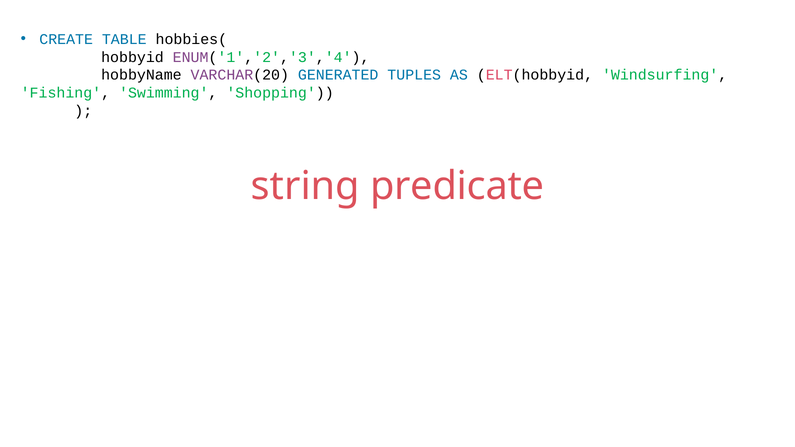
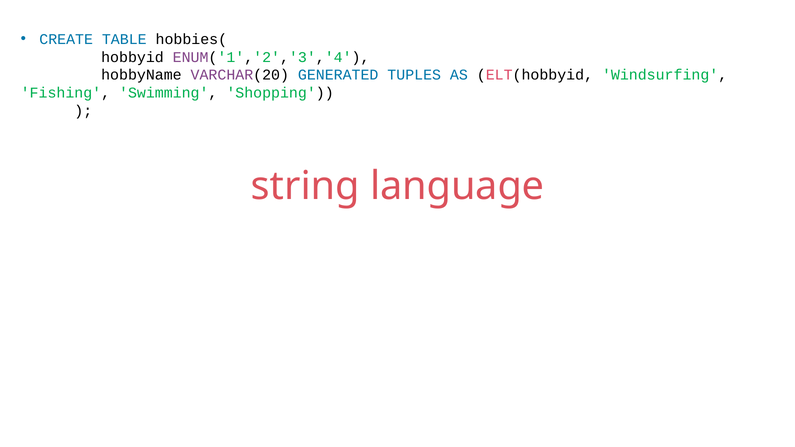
predicate: predicate -> language (457, 186)
